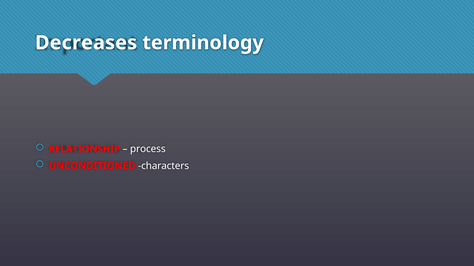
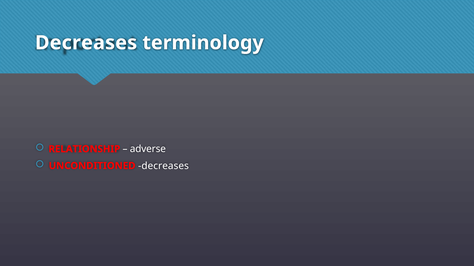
process: process -> adverse (148, 149)
UNCONDITIONED characters: characters -> decreases (163, 166)
